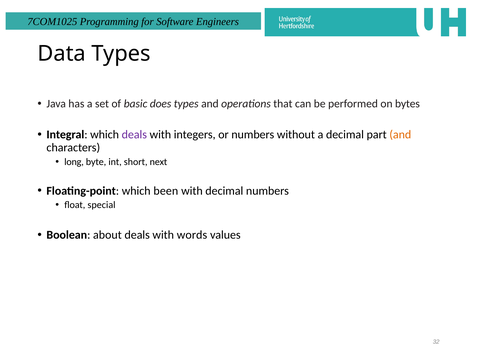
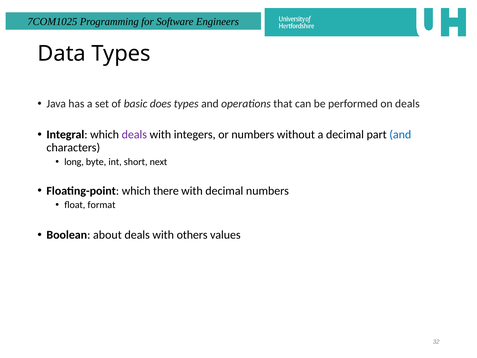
on bytes: bytes -> deals (407, 104)
and colour: orange -> blue (400, 135)
been: been -> there (166, 191)
special: special -> format (102, 205)
words: words -> others (192, 235)
